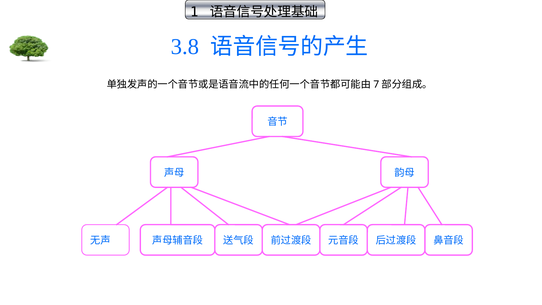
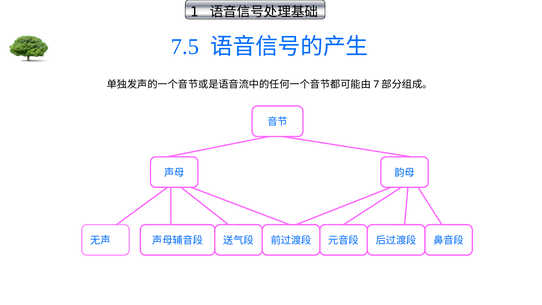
3.8: 3.8 -> 7.5 (185, 47)
